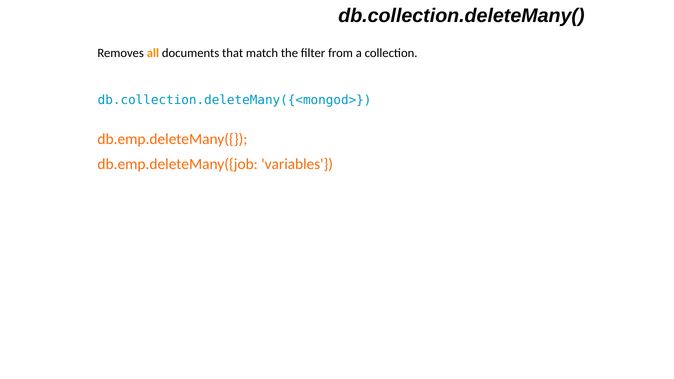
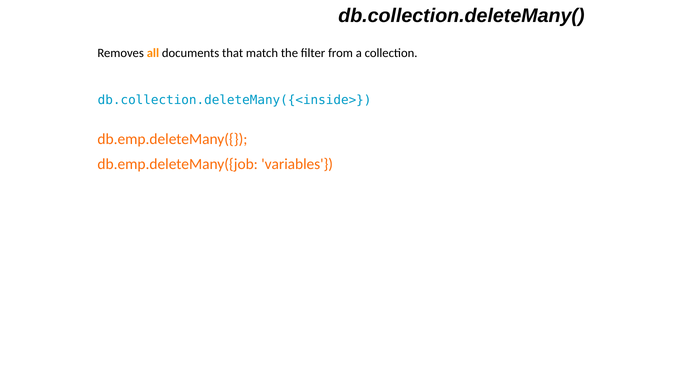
db.collection.deleteMany({<mongod>: db.collection.deleteMany({<mongod> -> db.collection.deleteMany({<inside> (235, 100)
